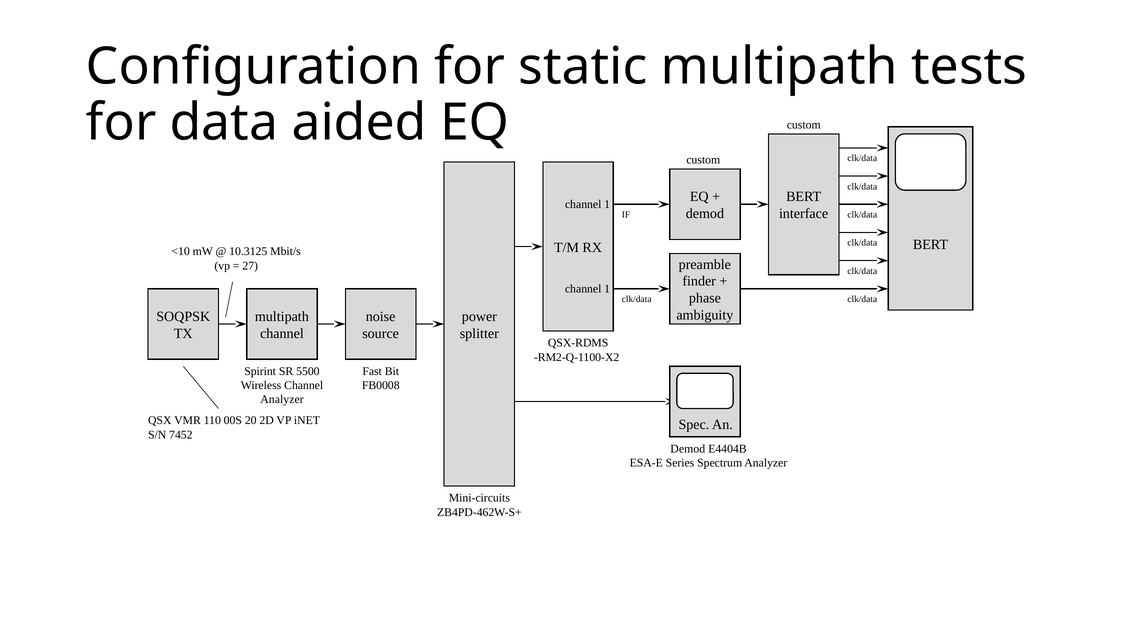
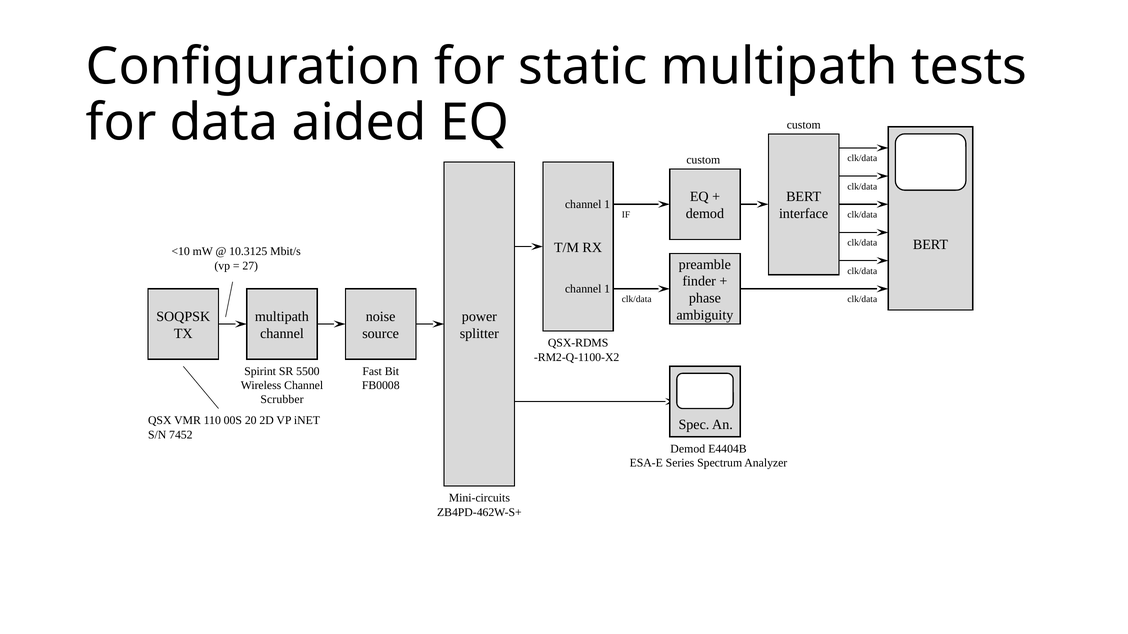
Analyzer: Analyzer -> Scrubber (282, 400)
